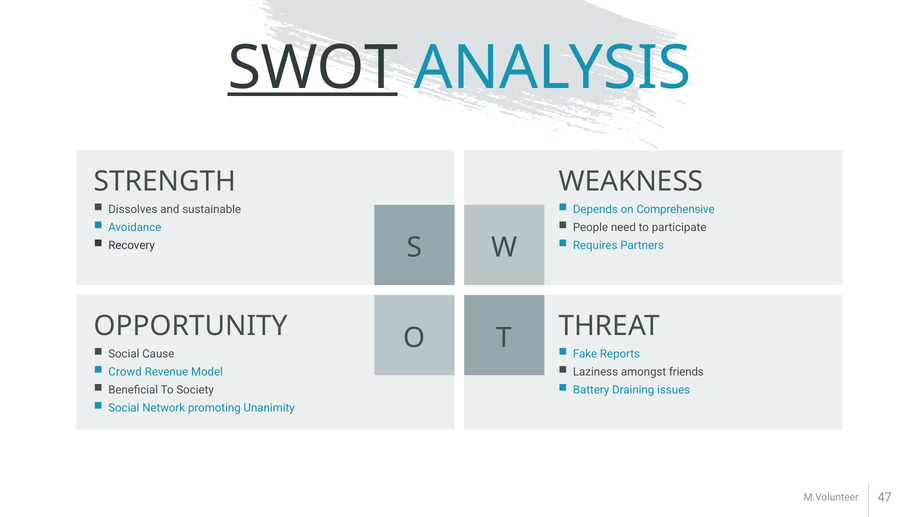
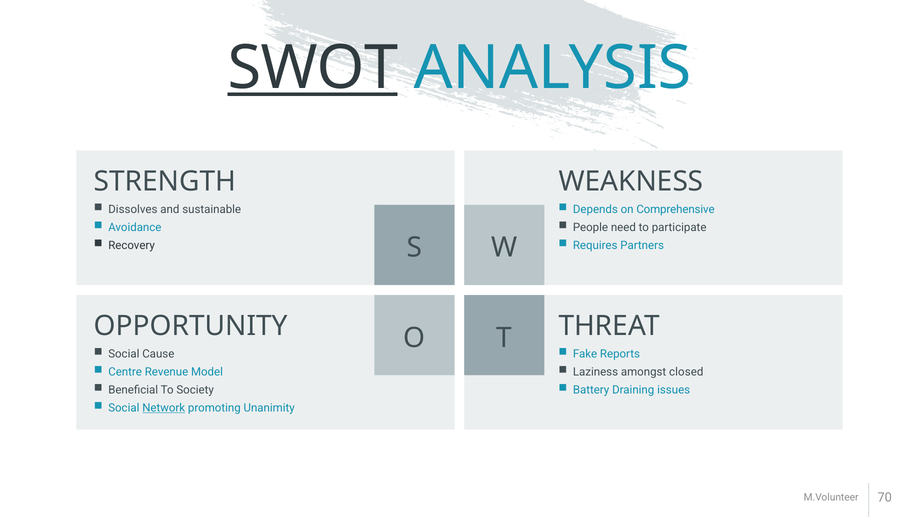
Crowd: Crowd -> Centre (125, 372)
friends: friends -> closed (686, 372)
Network underline: none -> present (164, 408)
47: 47 -> 70 (885, 497)
